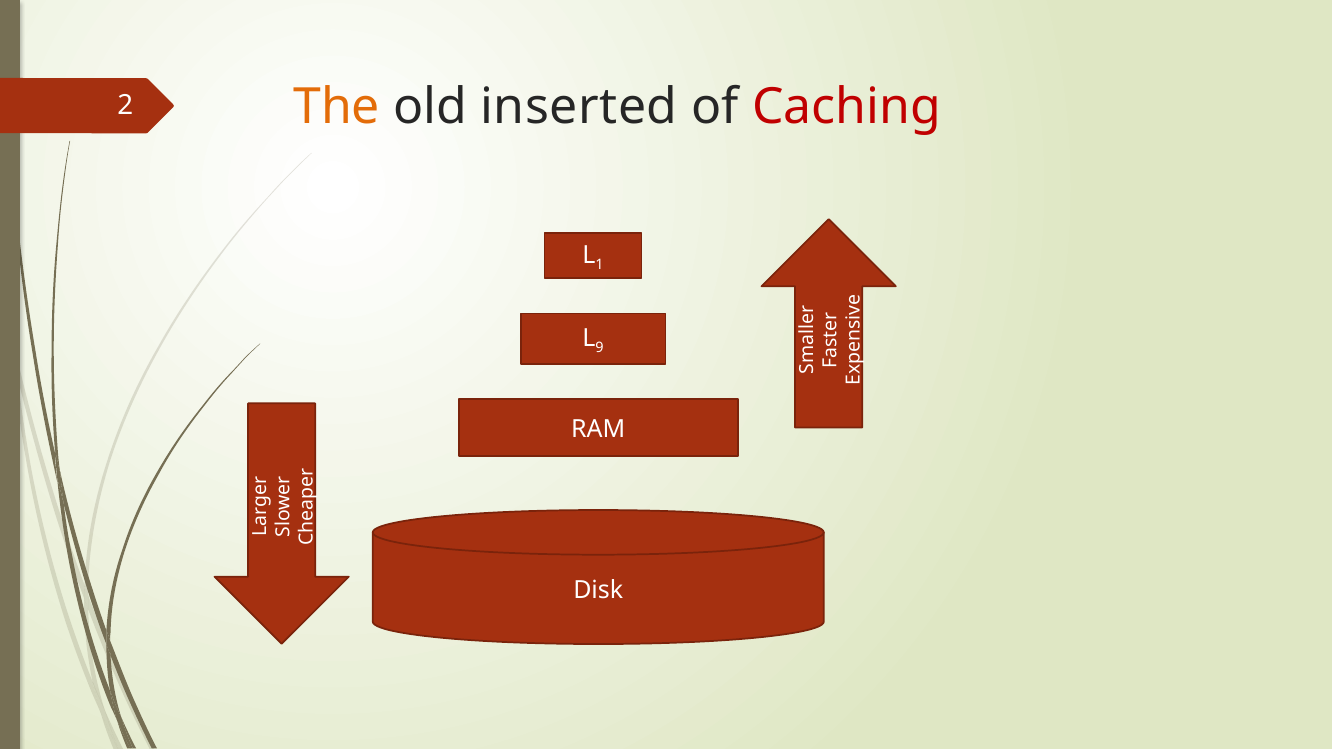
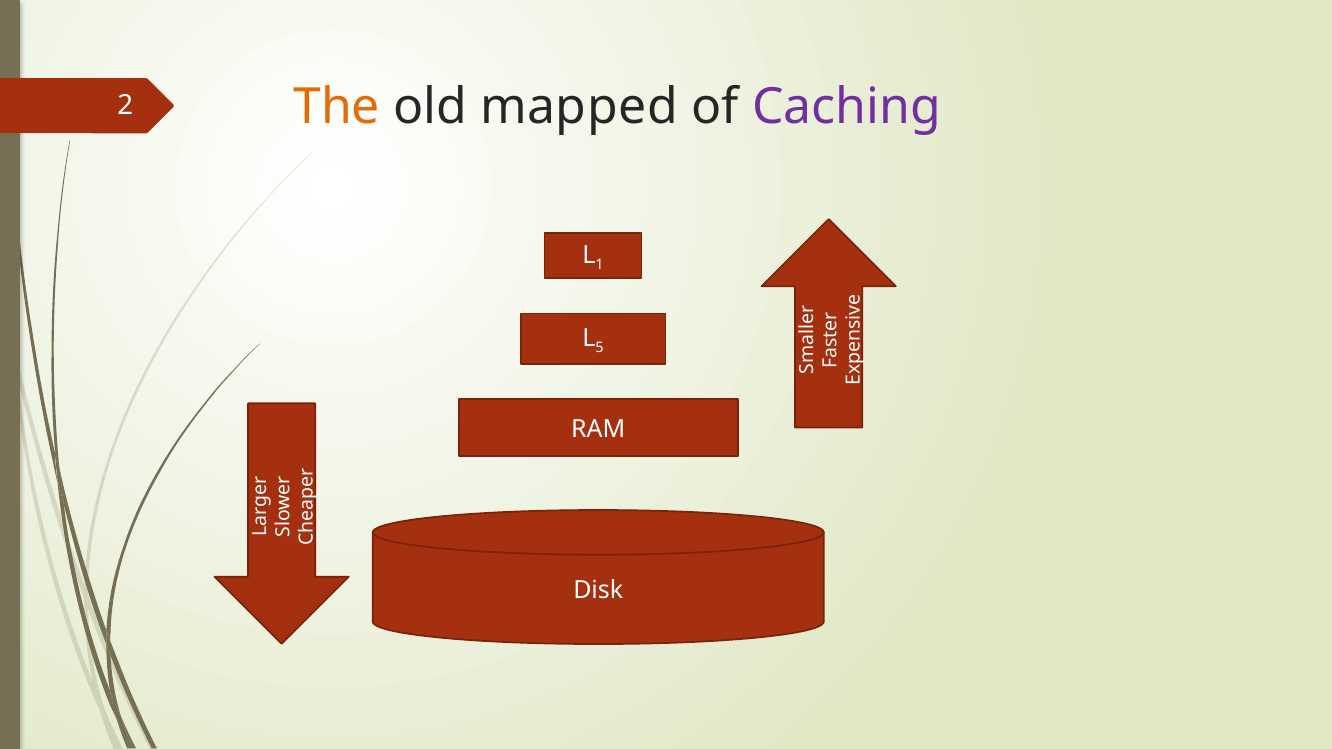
inserted: inserted -> mapped (579, 107)
Caching colour: red -> purple (846, 107)
9: 9 -> 5 (600, 348)
